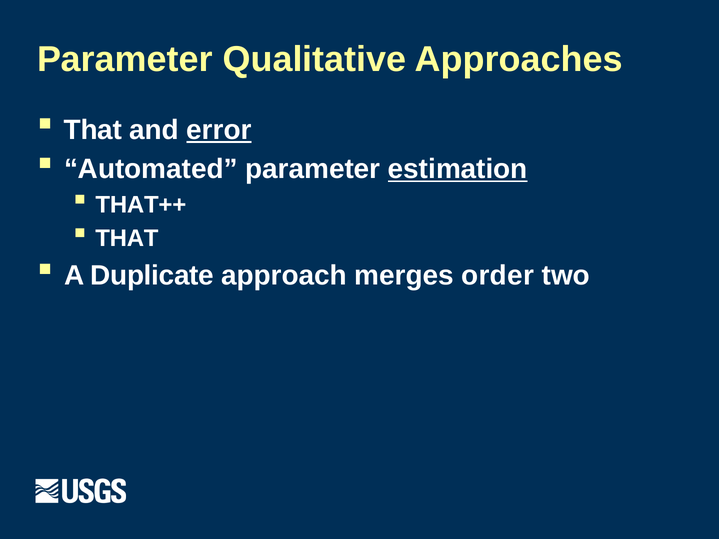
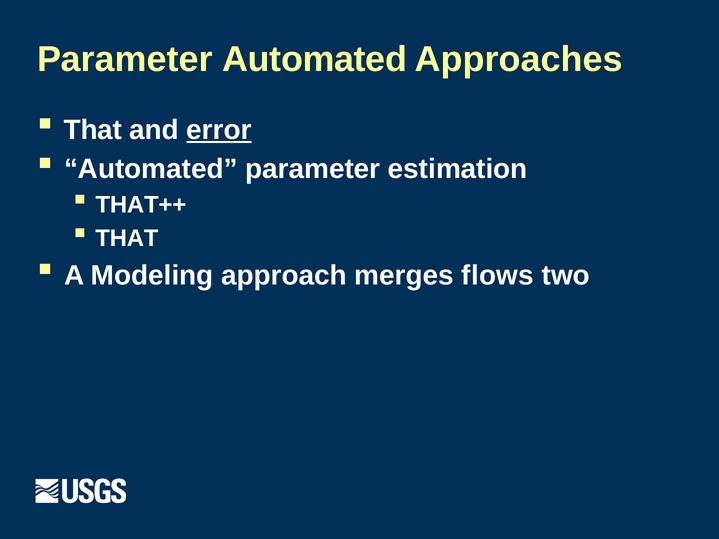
Parameter Qualitative: Qualitative -> Automated (315, 59)
estimation underline: present -> none (458, 169)
Duplicate: Duplicate -> Modeling (152, 276)
order: order -> flows (498, 276)
